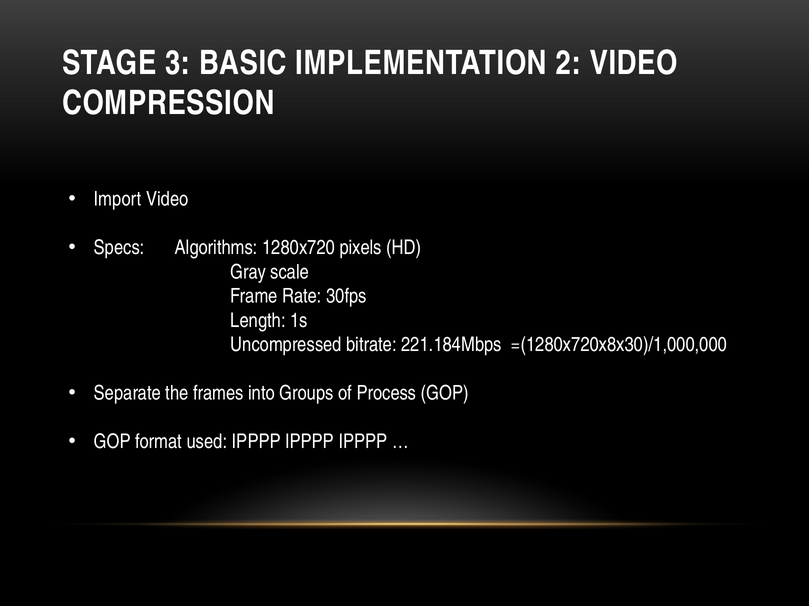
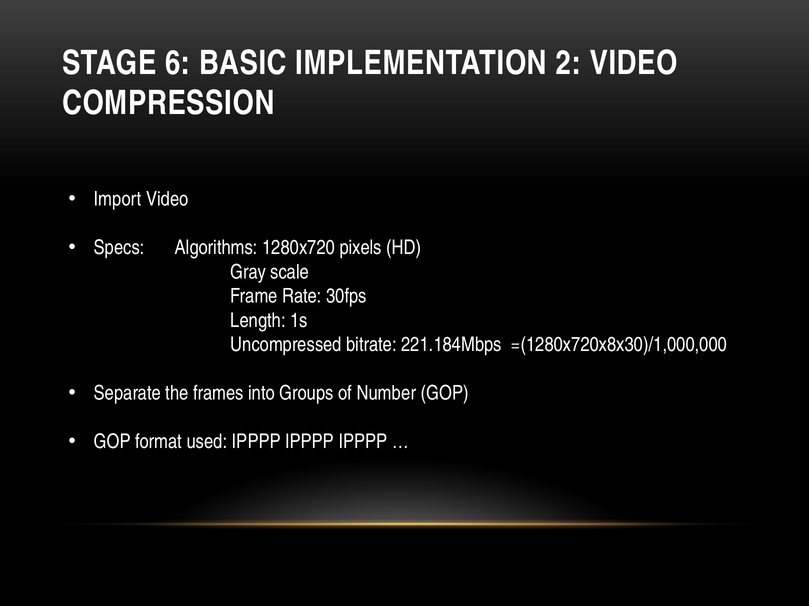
3: 3 -> 6 (178, 63)
Process: Process -> Number (386, 394)
